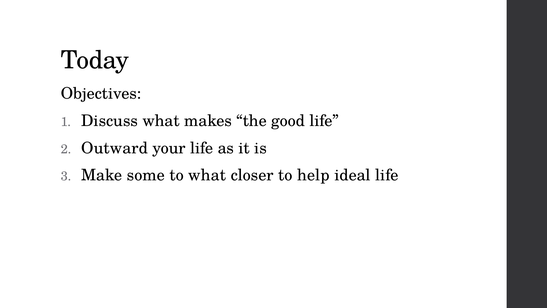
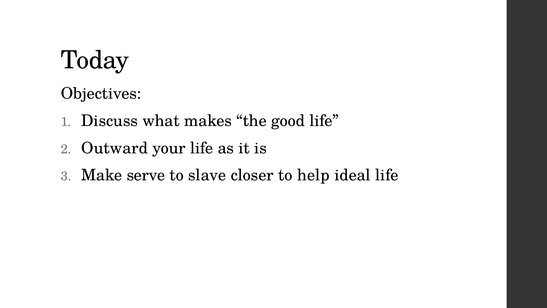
some: some -> serve (146, 175)
to what: what -> slave (207, 175)
